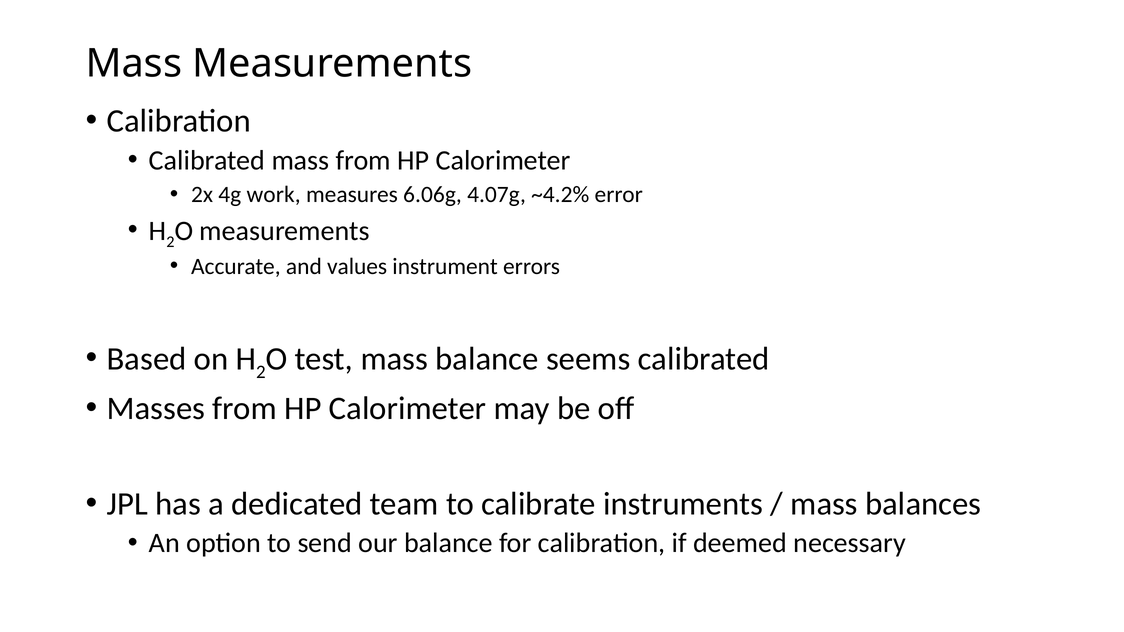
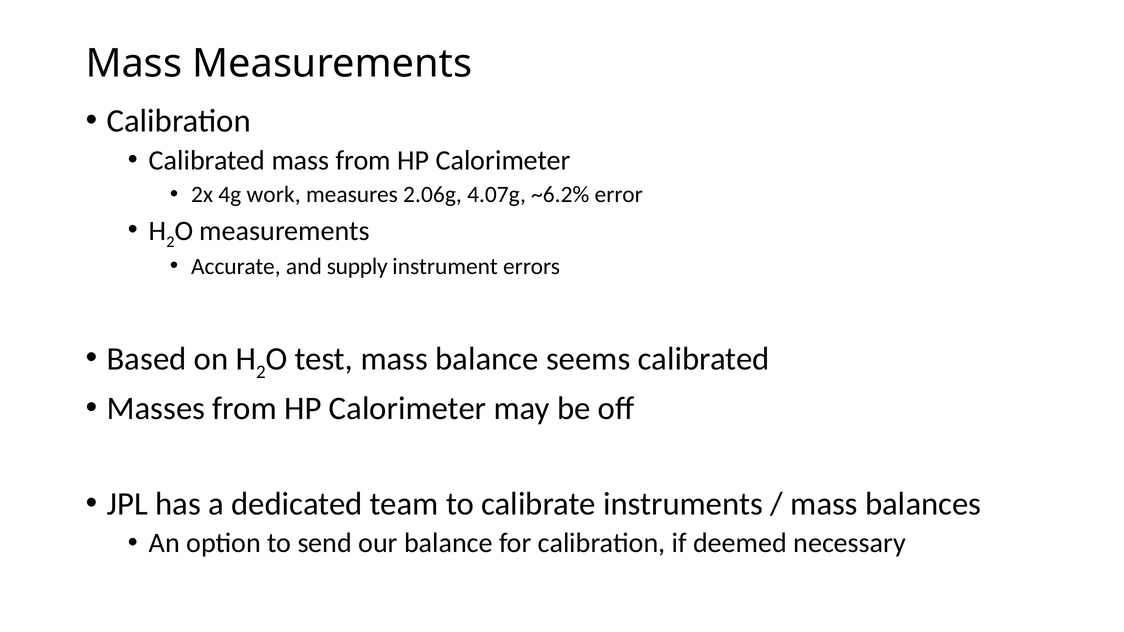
6.06g: 6.06g -> 2.06g (432, 195)
~4.2%: ~4.2% -> ~6.2% (560, 195)
values: values -> supply (357, 266)
